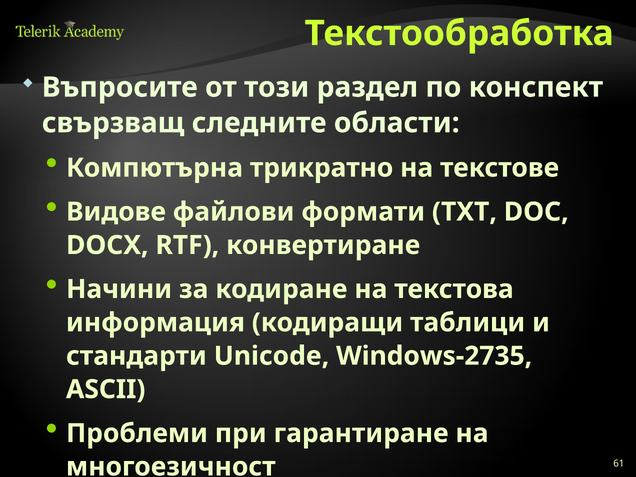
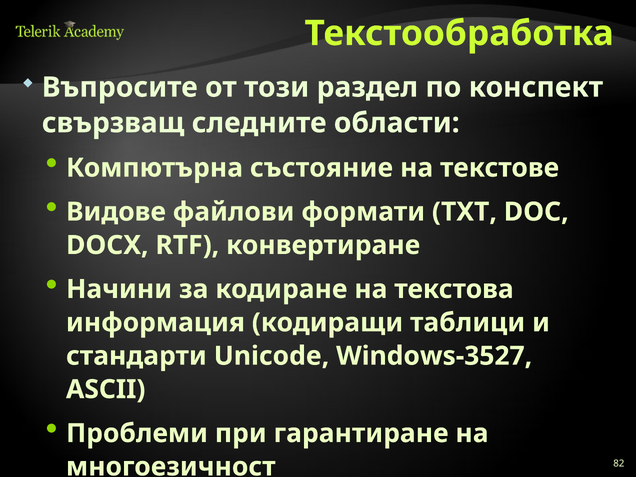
трикратно: трикратно -> състояние (321, 168)
Windows-2735: Windows-2735 -> Windows-3527 (434, 356)
61: 61 -> 82 (619, 464)
